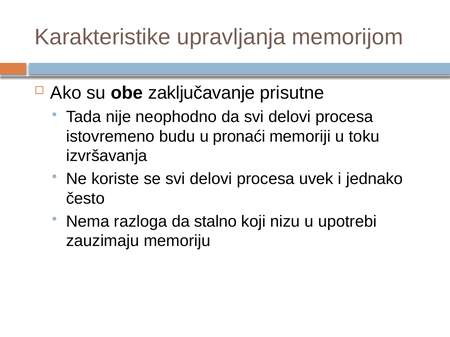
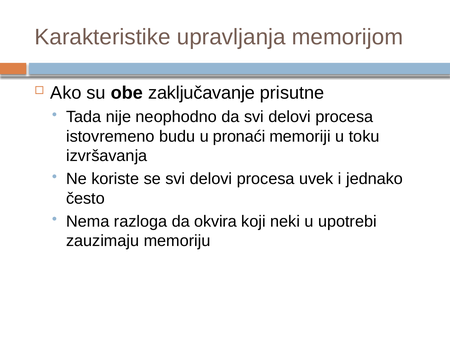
stalno: stalno -> okvira (216, 222)
nizu: nizu -> neki (285, 222)
